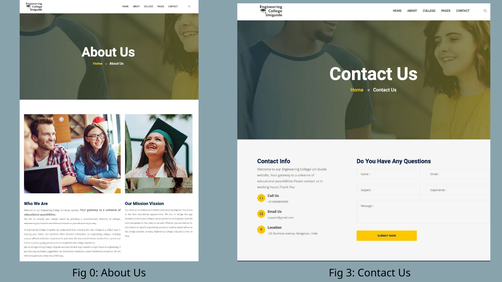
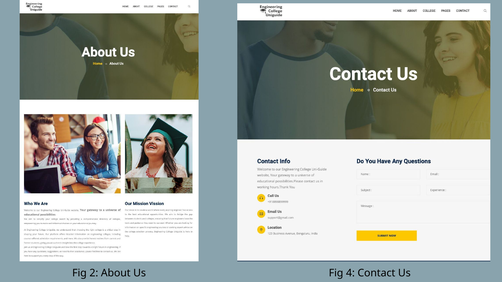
0: 0 -> 2 (94, 274)
3: 3 -> 4 (350, 274)
